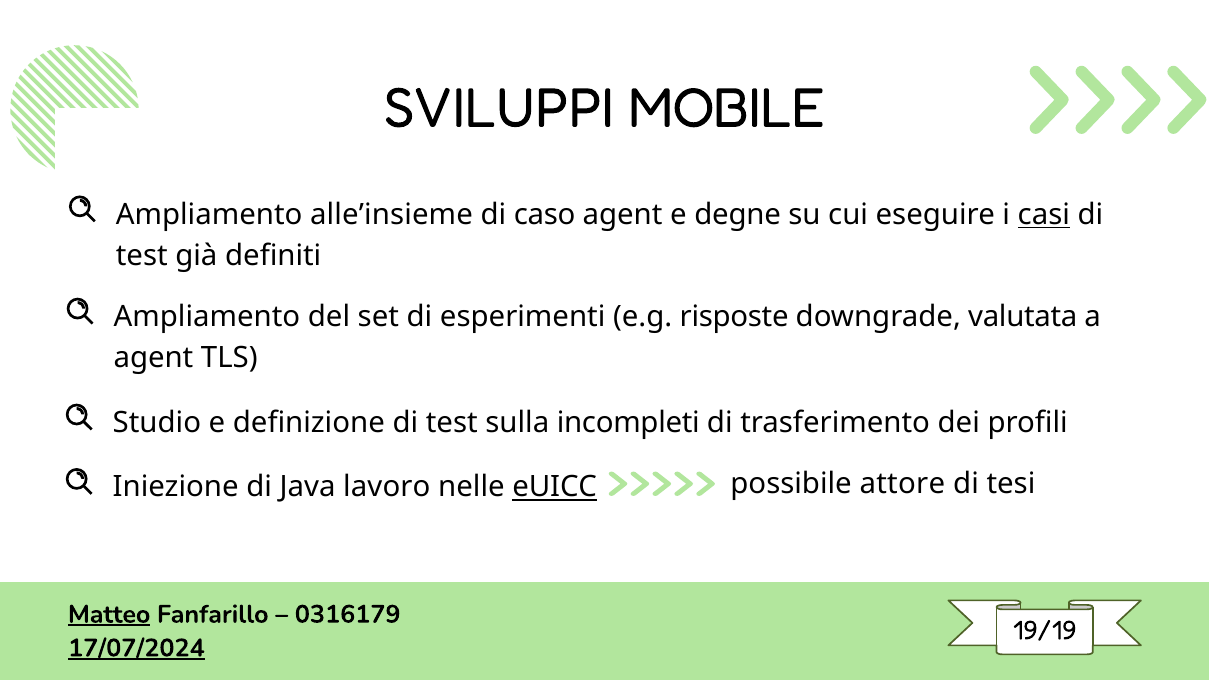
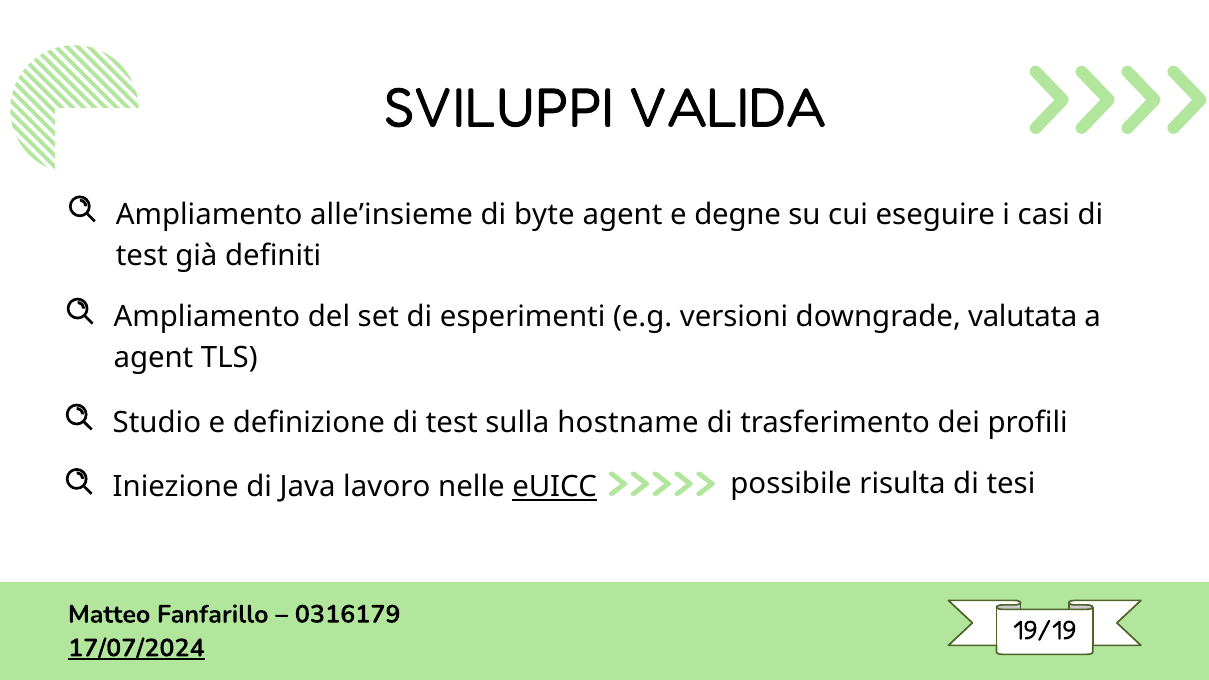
MOBILE: MOBILE -> VALIDA (727, 108)
caso: caso -> byte (544, 215)
casi underline: present -> none (1044, 215)
risposte: risposte -> versioni (734, 317)
incompleti: incompleti -> hostname (628, 423)
attore: attore -> risulta (903, 483)
Matteo underline: present -> none (109, 614)
